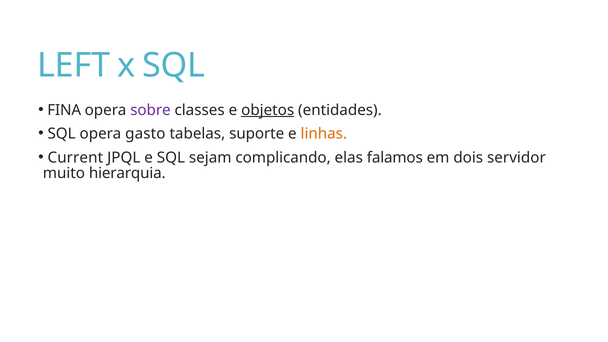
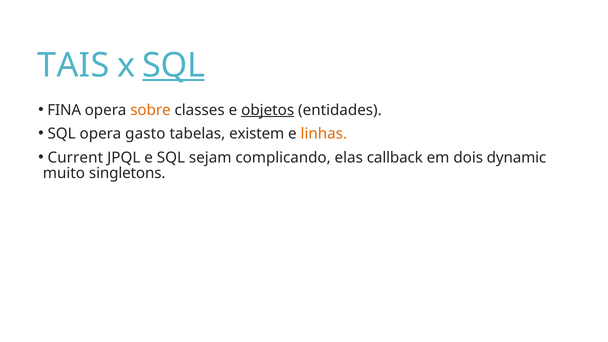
LEFT: LEFT -> TAIS (73, 65)
SQL underline: none -> present (174, 65)
sobre colour: purple -> orange (150, 110)
suporte: suporte -> existem (257, 134)
falamos: falamos -> callback (395, 157)
servidor: servidor -> dynamic (517, 157)
hierarquia: hierarquia -> singletons (127, 173)
